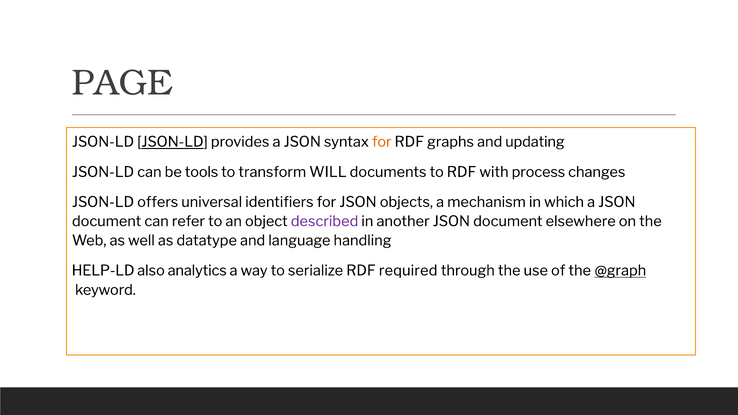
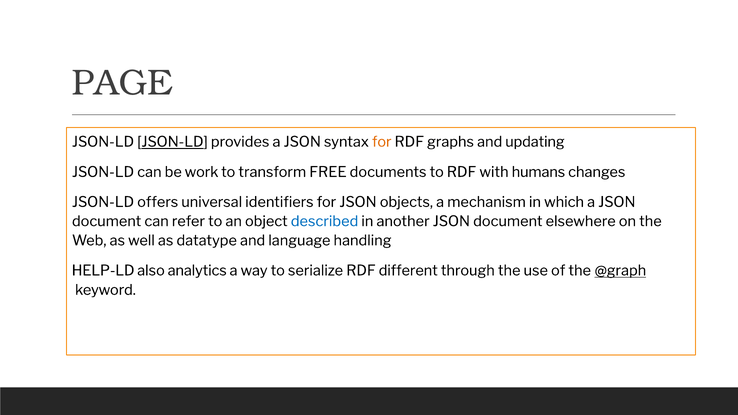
tools: tools -> work (201, 172)
WILL: WILL -> FREE (328, 172)
process: process -> humans (538, 172)
described colour: purple -> blue (325, 221)
required: required -> different (408, 271)
